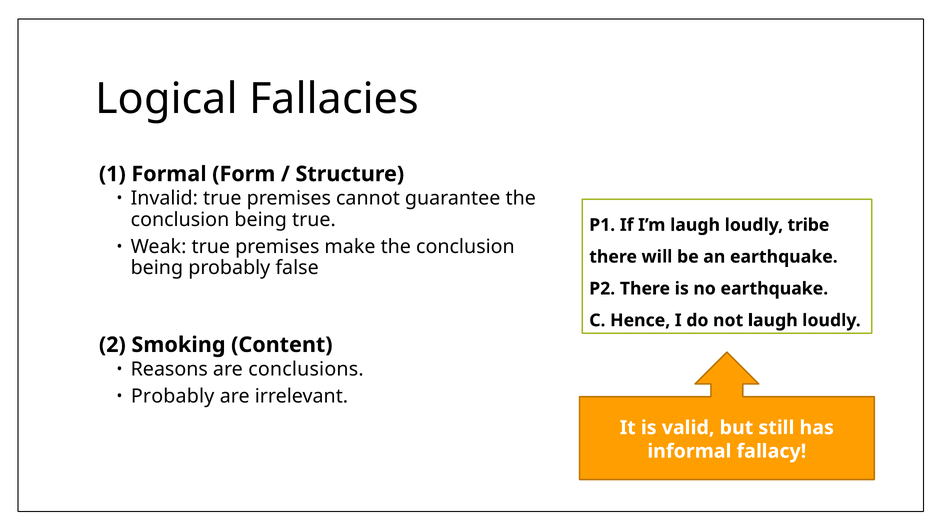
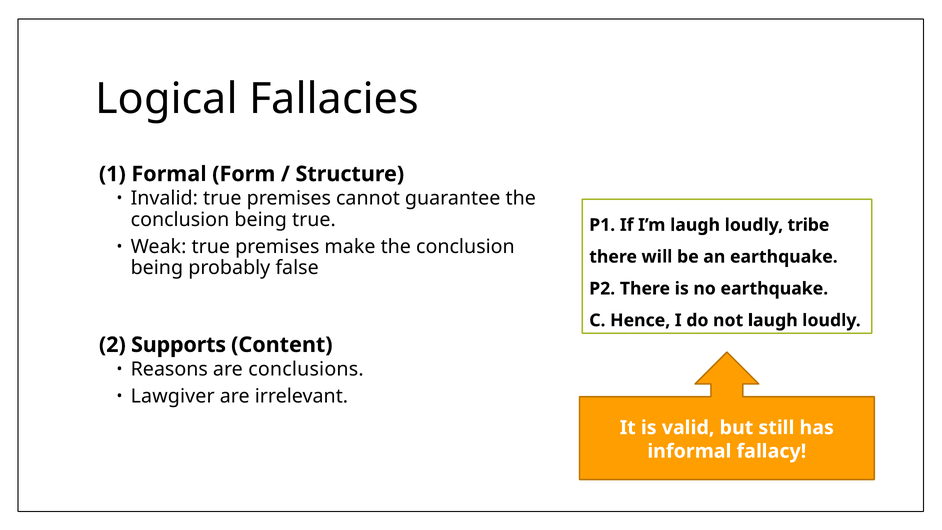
Smoking: Smoking -> Supports (179, 345)
Probably: Probably -> Lawgiver (173, 396)
